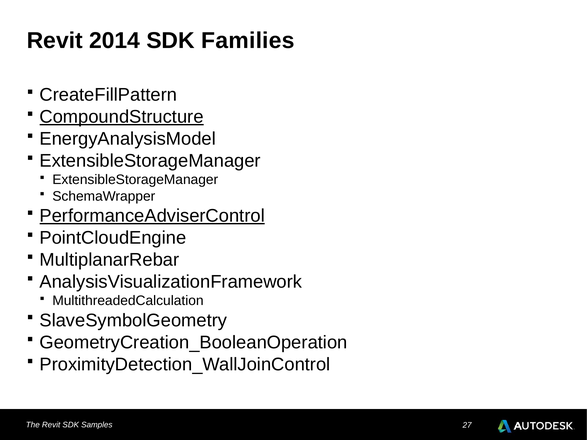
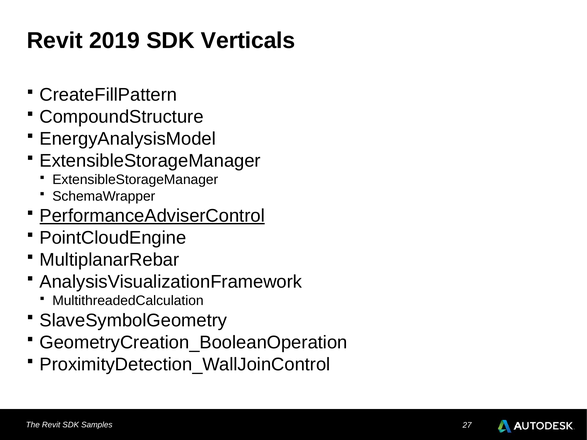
2014: 2014 -> 2019 (115, 41)
Families: Families -> Verticals (248, 41)
CompoundStructure underline: present -> none (122, 117)
